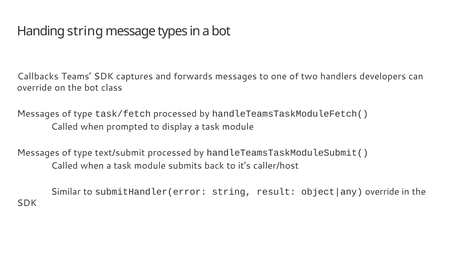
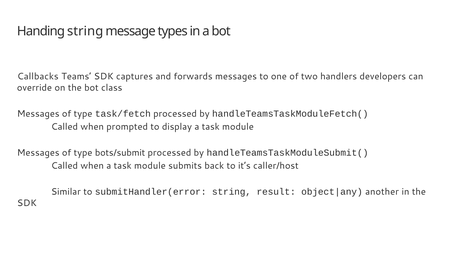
text/submit: text/submit -> bots/submit (120, 152)
override: override -> another (382, 191)
